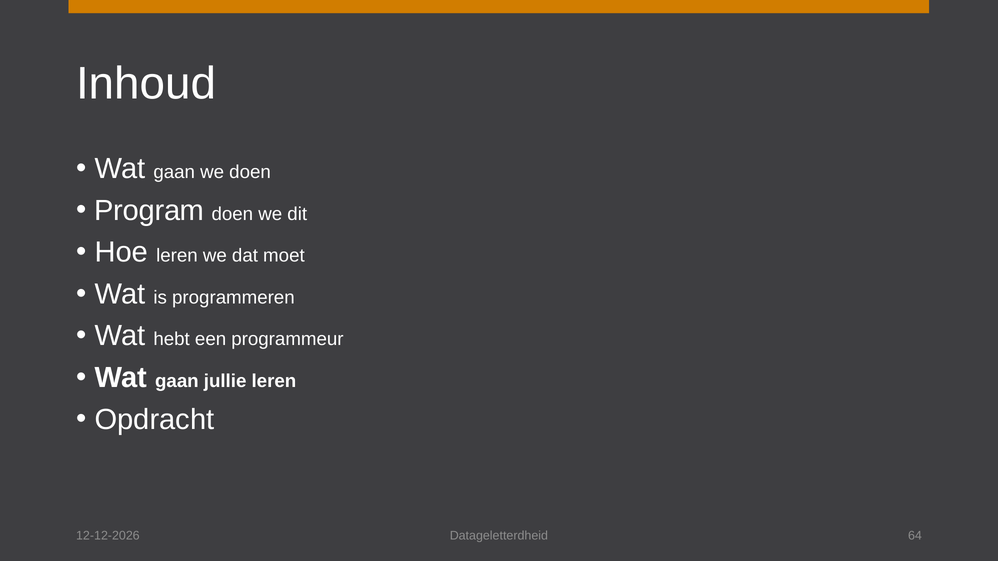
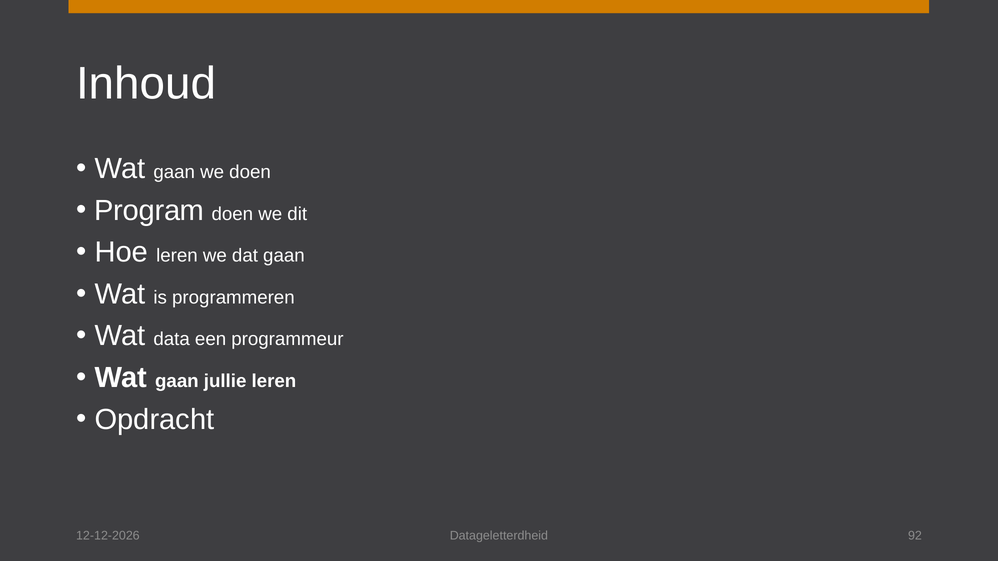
dat moet: moet -> gaan (284, 256)
hebt: hebt -> data (172, 340)
64: 64 -> 92 (915, 536)
